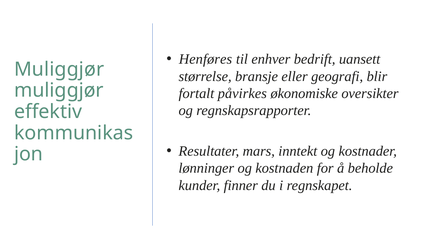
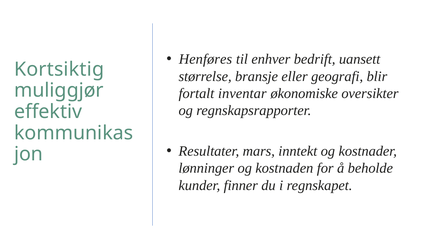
Muliggjør: Muliggjør -> Kortsiktig (59, 69)
påvirkes: påvirkes -> inventar (242, 93)
